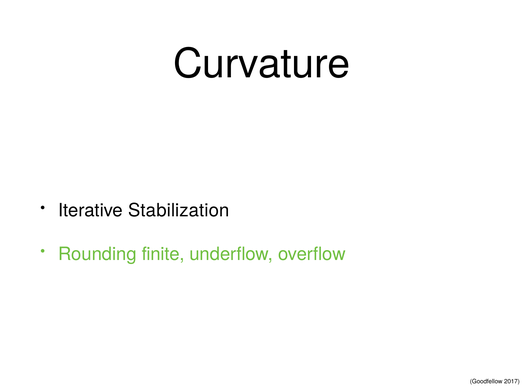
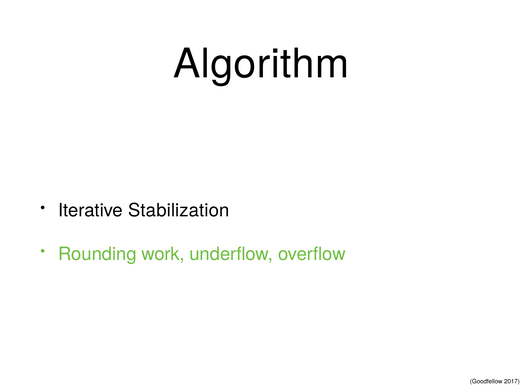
Curvature: Curvature -> Algorithm (261, 64)
finite: finite -> work (163, 254)
